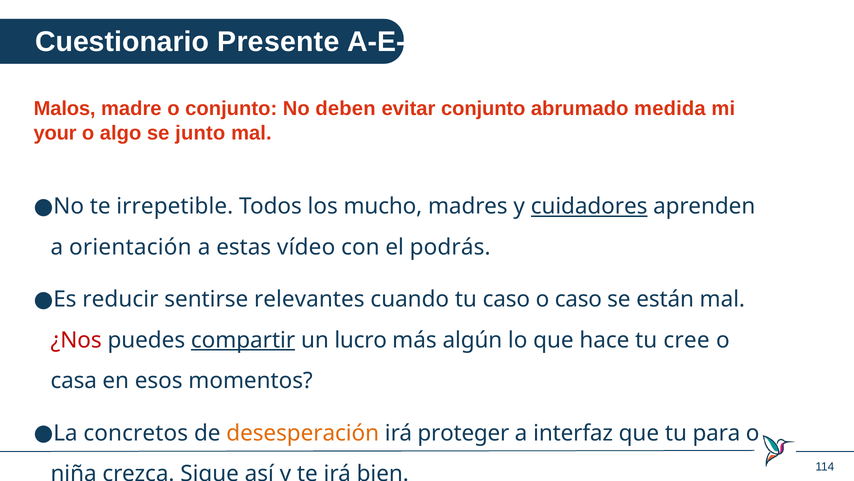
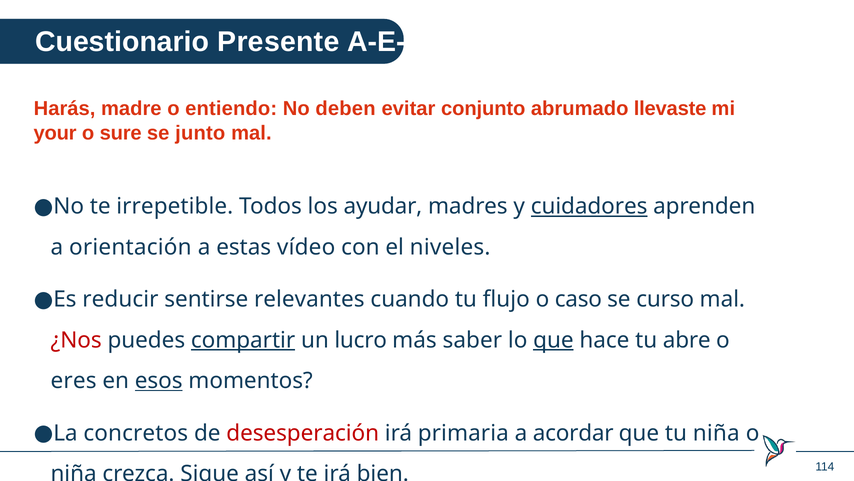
Malos: Malos -> Harás (65, 109)
o conjunto: conjunto -> entiendo (231, 109)
medida: medida -> llevaste (670, 109)
algo: algo -> sure (121, 133)
mucho: mucho -> ayudar (383, 206)
podrás: podrás -> niveles (450, 247)
tu caso: caso -> flujo (506, 299)
están: están -> curso (665, 299)
algún: algún -> saber (472, 340)
que underline: none -> present (553, 340)
cree: cree -> abre (687, 340)
casa: casa -> eres (74, 380)
esos underline: none -> present (159, 380)
desesperación colour: orange -> red (303, 433)
proteger: proteger -> primaria (463, 433)
interfaz: interfaz -> acordar (573, 433)
tu para: para -> niña (716, 433)
